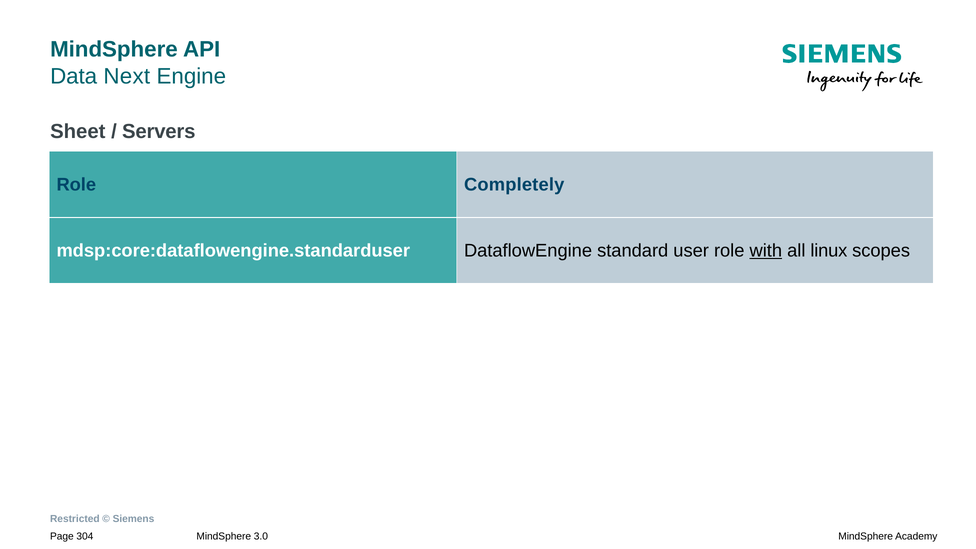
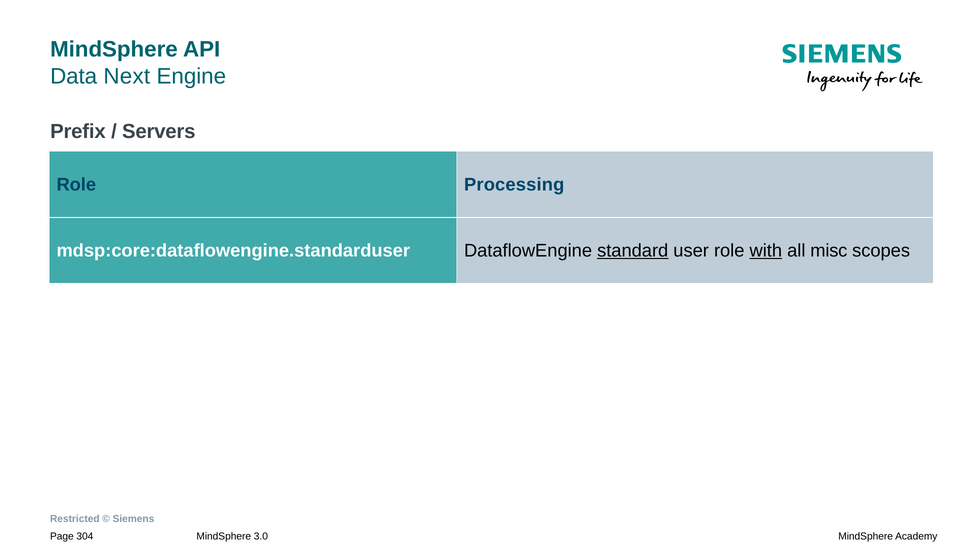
Sheet: Sheet -> Prefix (78, 131)
Completely: Completely -> Processing (514, 185)
standard underline: none -> present (633, 251)
linux: linux -> misc (829, 251)
